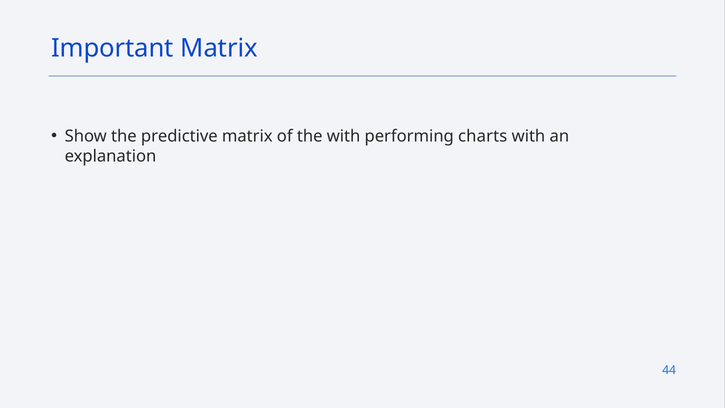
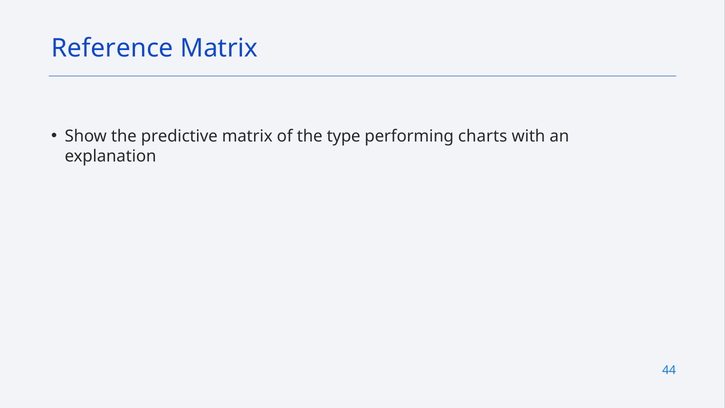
Important: Important -> Reference (112, 48)
the with: with -> type (344, 136)
